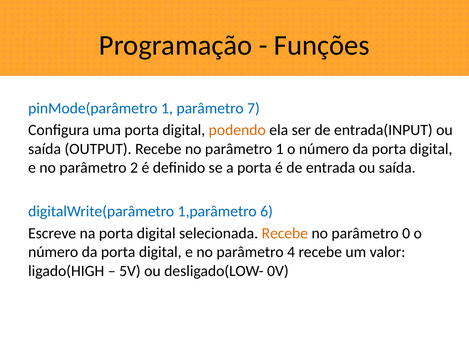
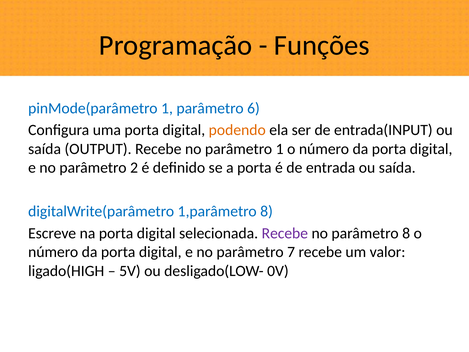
7: 7 -> 6 (253, 108)
1,parâmetro 6: 6 -> 8 (267, 211)
Recebe colour: orange -> purple (285, 233)
parâmetro 0: 0 -> 8 (406, 233)
4: 4 -> 7 (291, 252)
